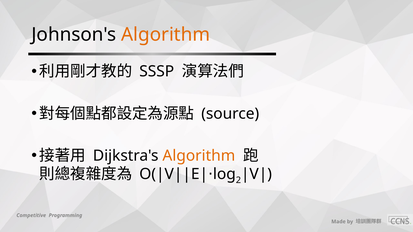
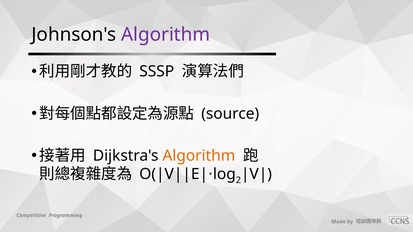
Algorithm colour: orange -> purple (166, 35)
